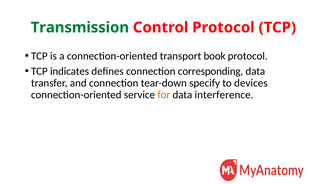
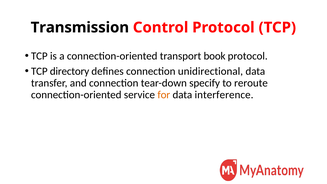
Transmission colour: green -> black (80, 27)
indicates: indicates -> directory (70, 71)
corresponding: corresponding -> unidirectional (210, 71)
devices: devices -> reroute (251, 83)
